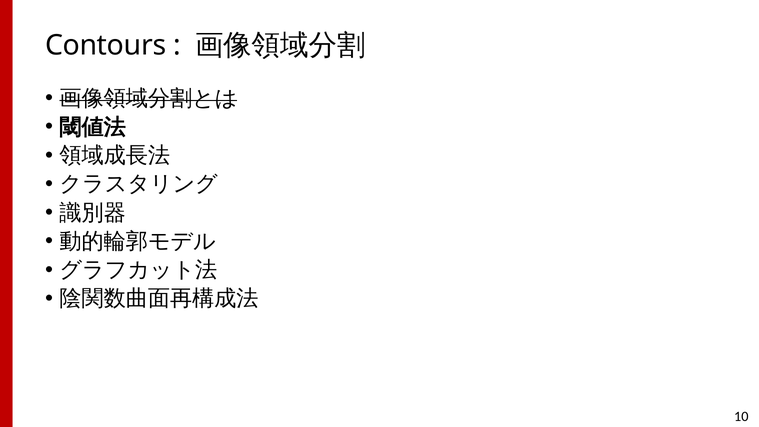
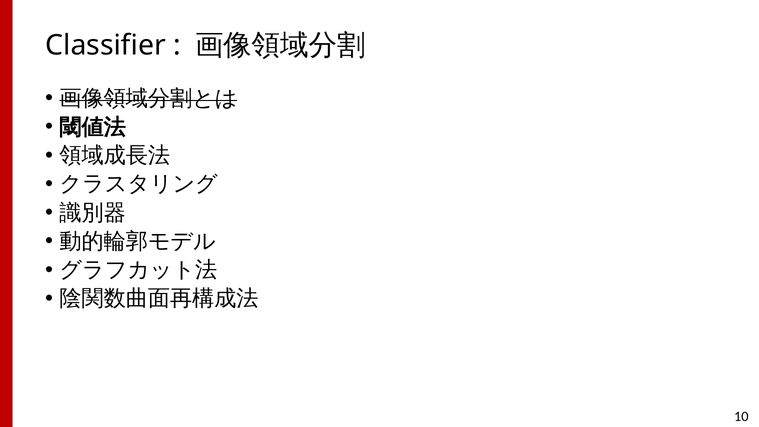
Contours: Contours -> Classifier (106, 45)
